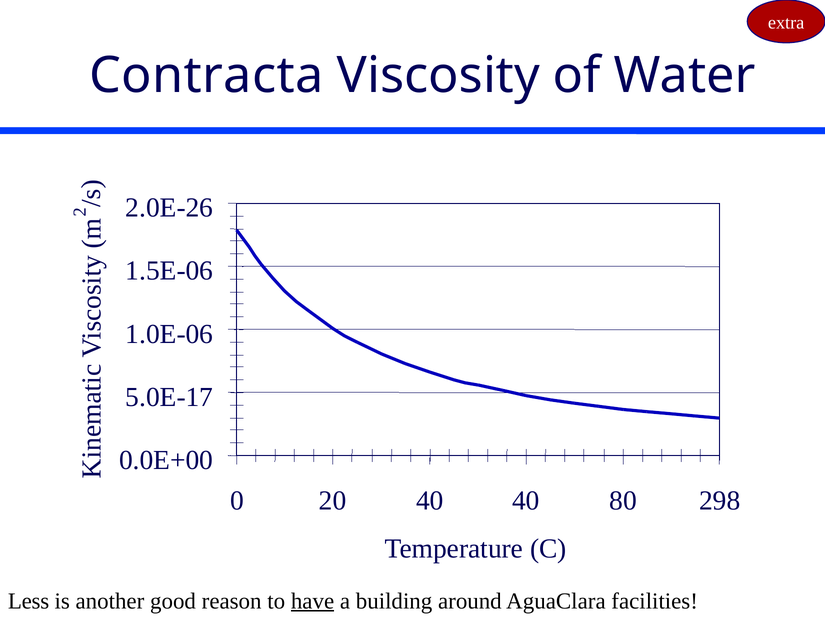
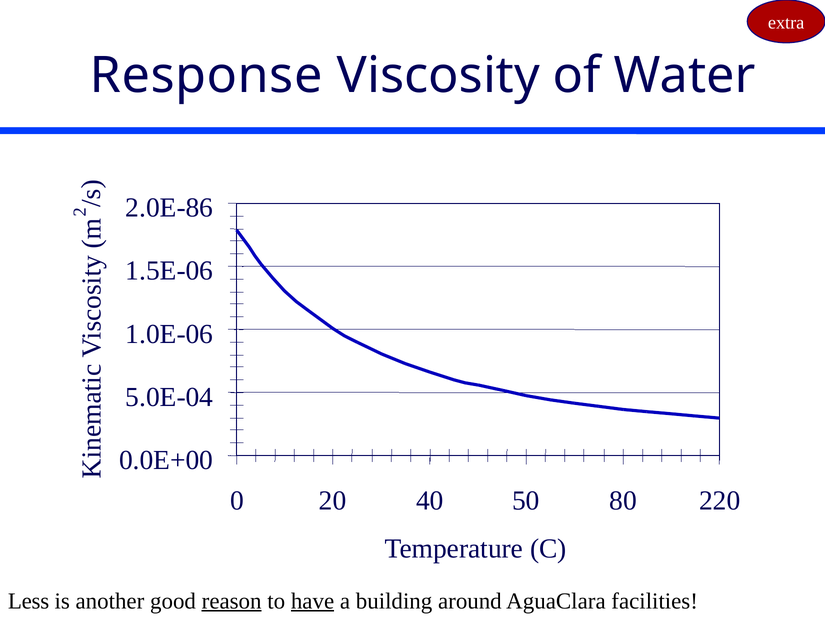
Contracta: Contracta -> Response (206, 76)
2.0E-26: 2.0E-26 -> 2.0E-86 (169, 208)
5.0E-17: 5.0E-17 -> 5.0E-04 (169, 397)
40 40: 40 -> 50 (526, 501)
298: 298 -> 220 (720, 501)
reason underline: none -> present (232, 601)
